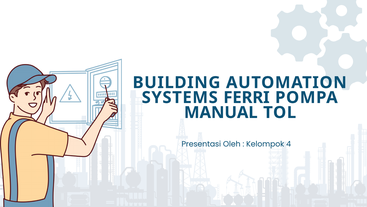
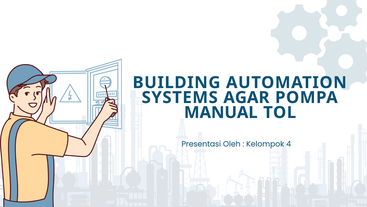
FERRI: FERRI -> AGAR (246, 97)
